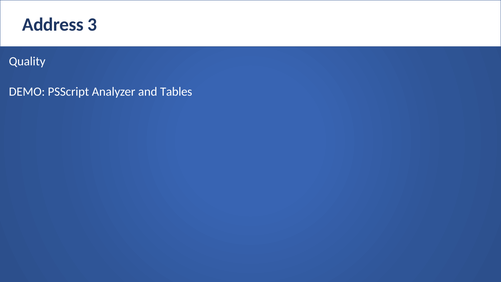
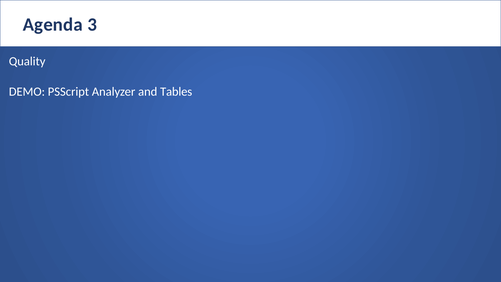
Address: Address -> Agenda (53, 25)
